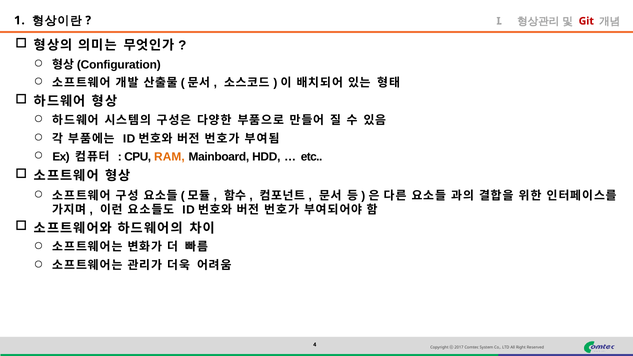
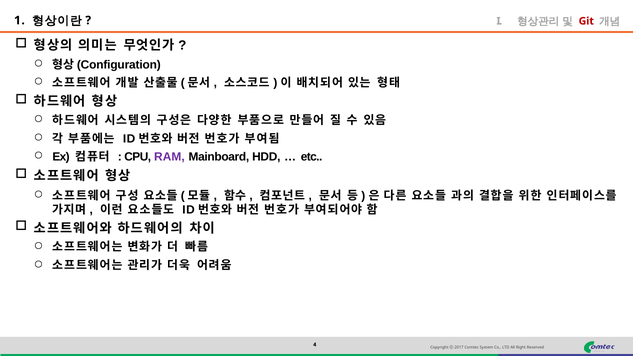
RAM colour: orange -> purple (169, 157)
